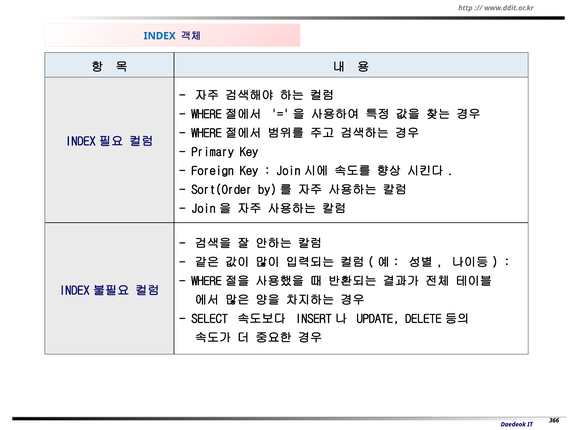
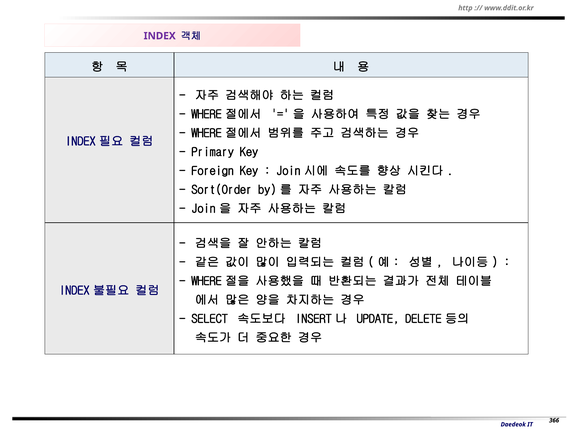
INDEX colour: blue -> purple (160, 36)
